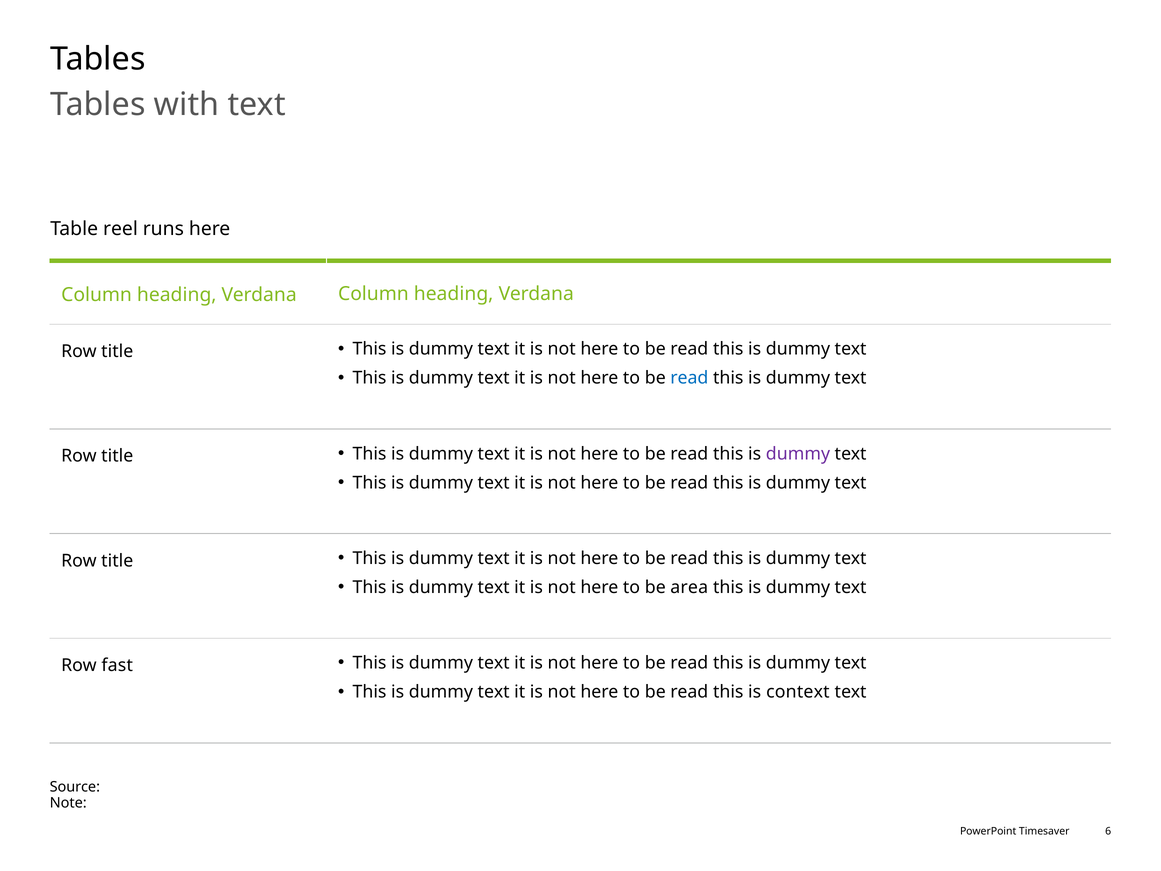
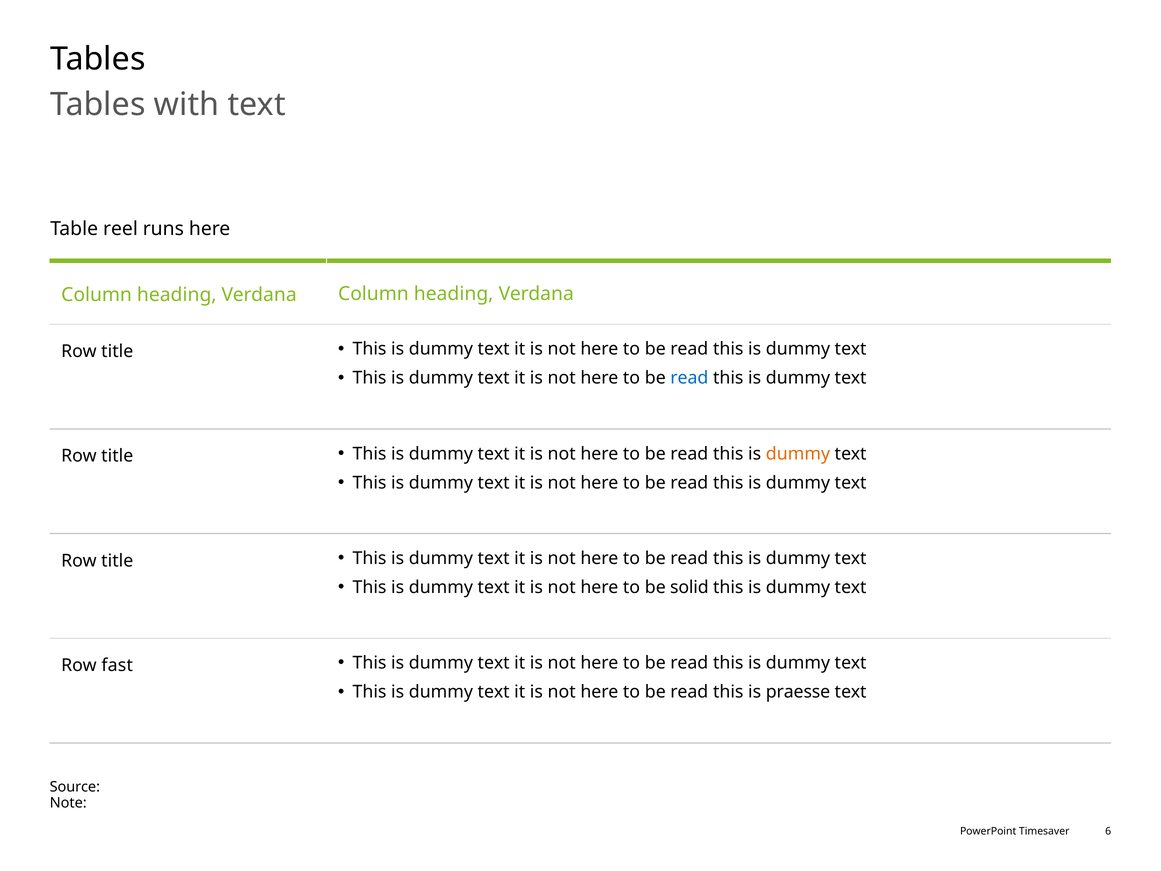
dummy colour: purple -> orange (798, 454)
area: area -> solid (689, 587)
context: context -> praesse (798, 692)
